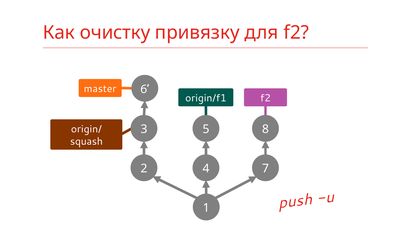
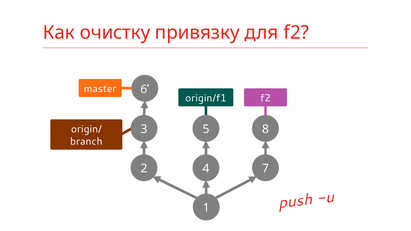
squash: squash -> branch (86, 141)
